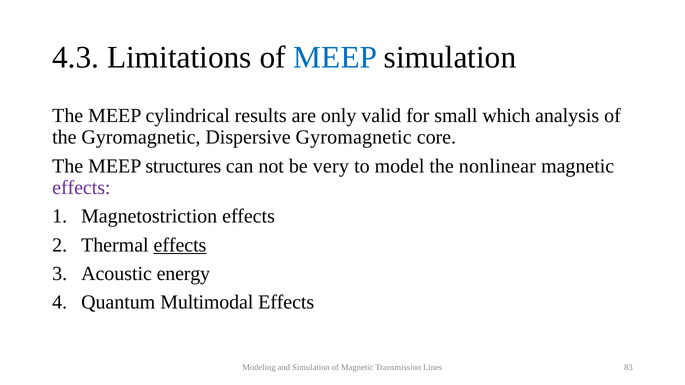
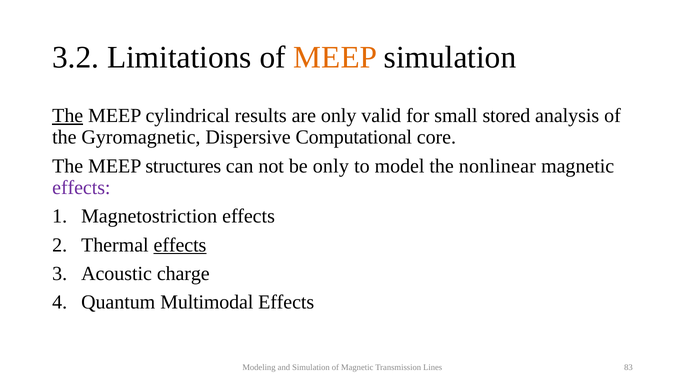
4.3: 4.3 -> 3.2 (76, 58)
MEEP colour: blue -> orange (335, 58)
The underline: none -> present (68, 116)
which: which -> stored (506, 116)
Dispersive Gyromagnetic: Gyromagnetic -> Computational (354, 137)
be very: very -> only (331, 166)
energy: energy -> charge (183, 274)
